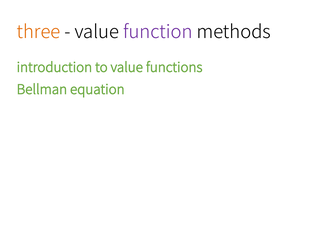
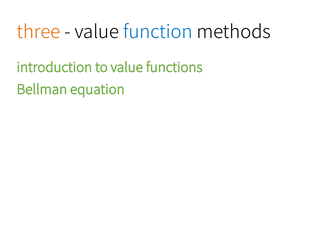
function colour: purple -> blue (158, 32)
